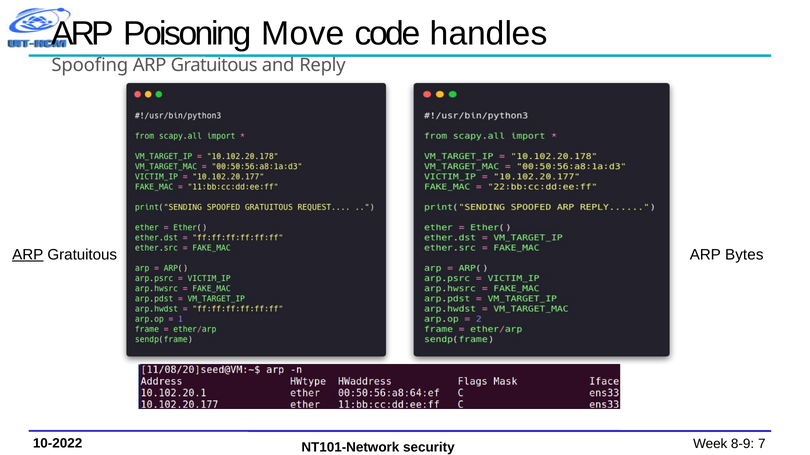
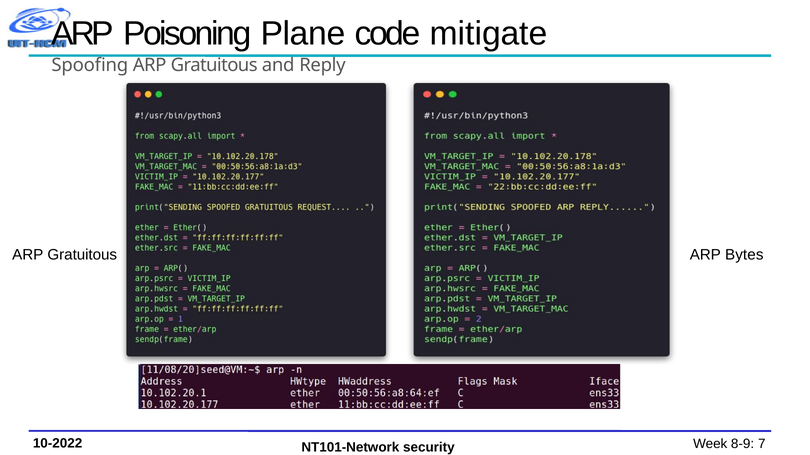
Move: Move -> Plane (303, 34)
handles: handles -> mitigate (489, 34)
ARP underline: present -> none (28, 255)
